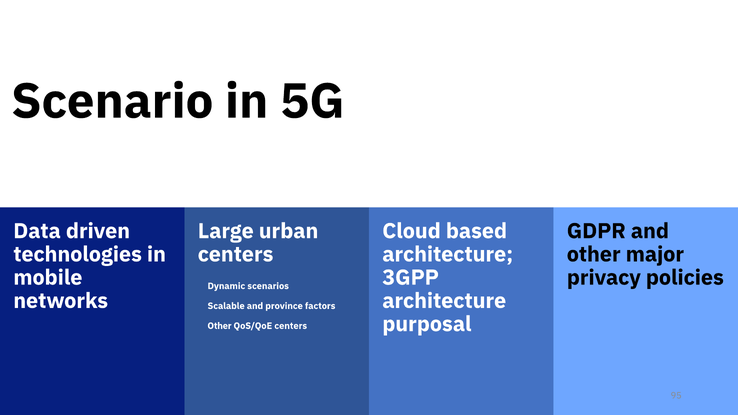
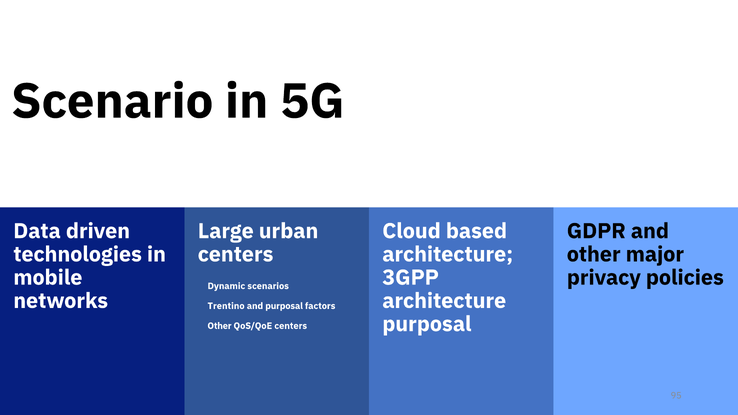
Scalable: Scalable -> Trentino (226, 306)
and province: province -> purposal (284, 306)
